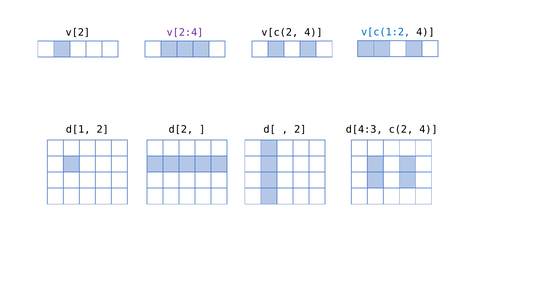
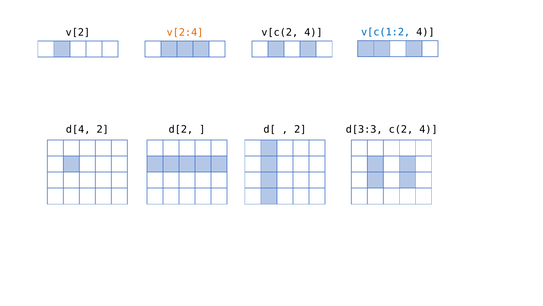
v[2:4 colour: purple -> orange (185, 32)
d[1: d[1 -> d[4 (78, 129)
d[4:3: d[4:3 -> d[3:3 (364, 129)
